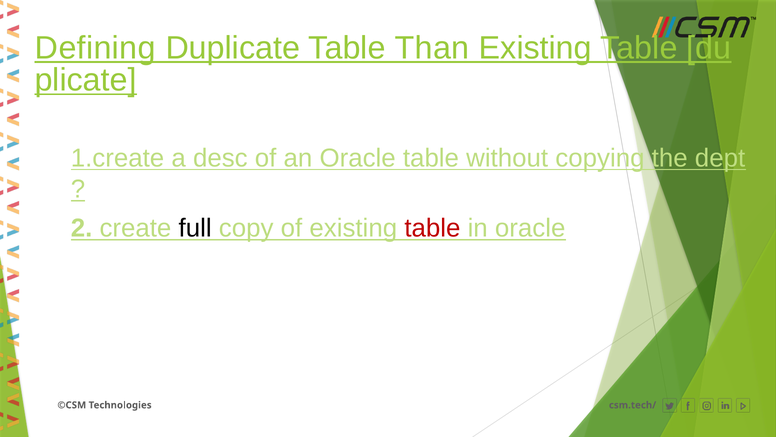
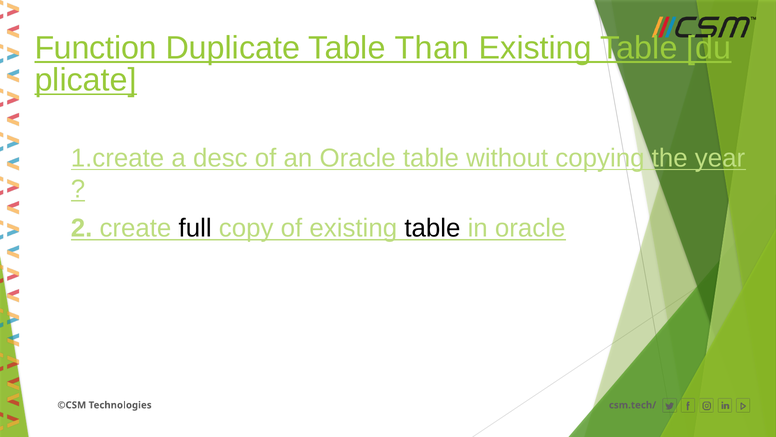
Defining: Defining -> Function (96, 48)
dept: dept -> year (720, 158)
table colour: red -> black (432, 228)
